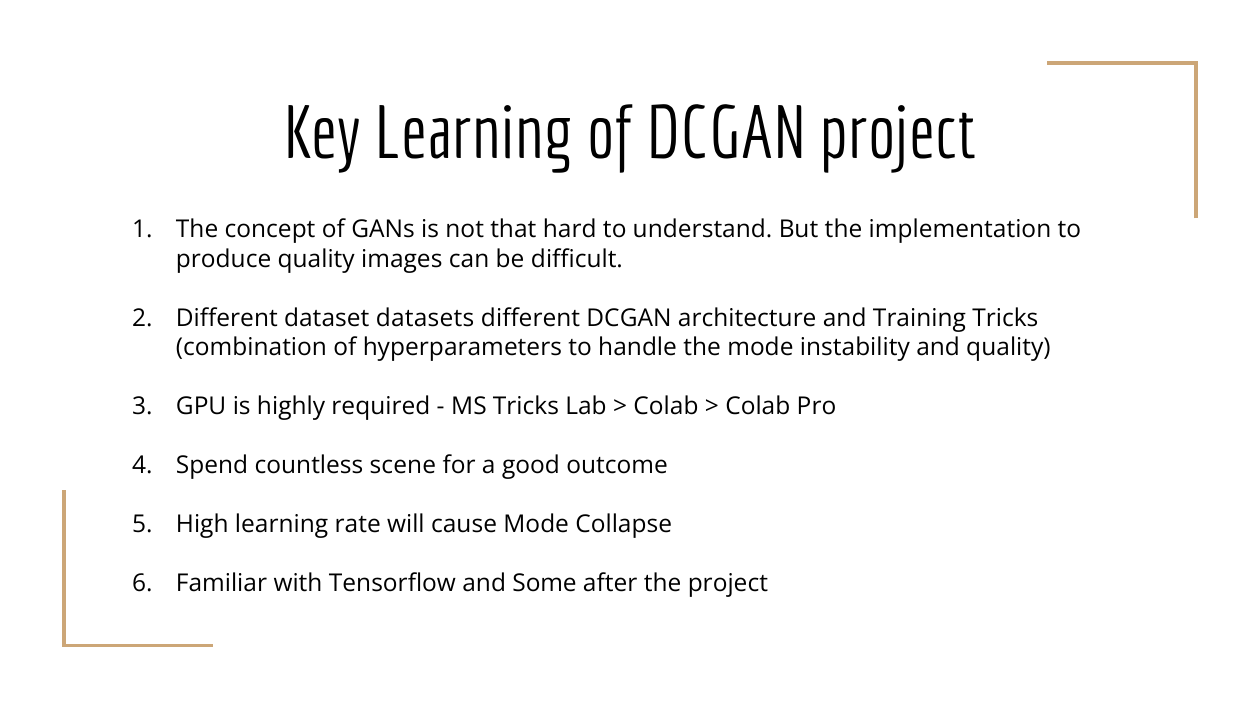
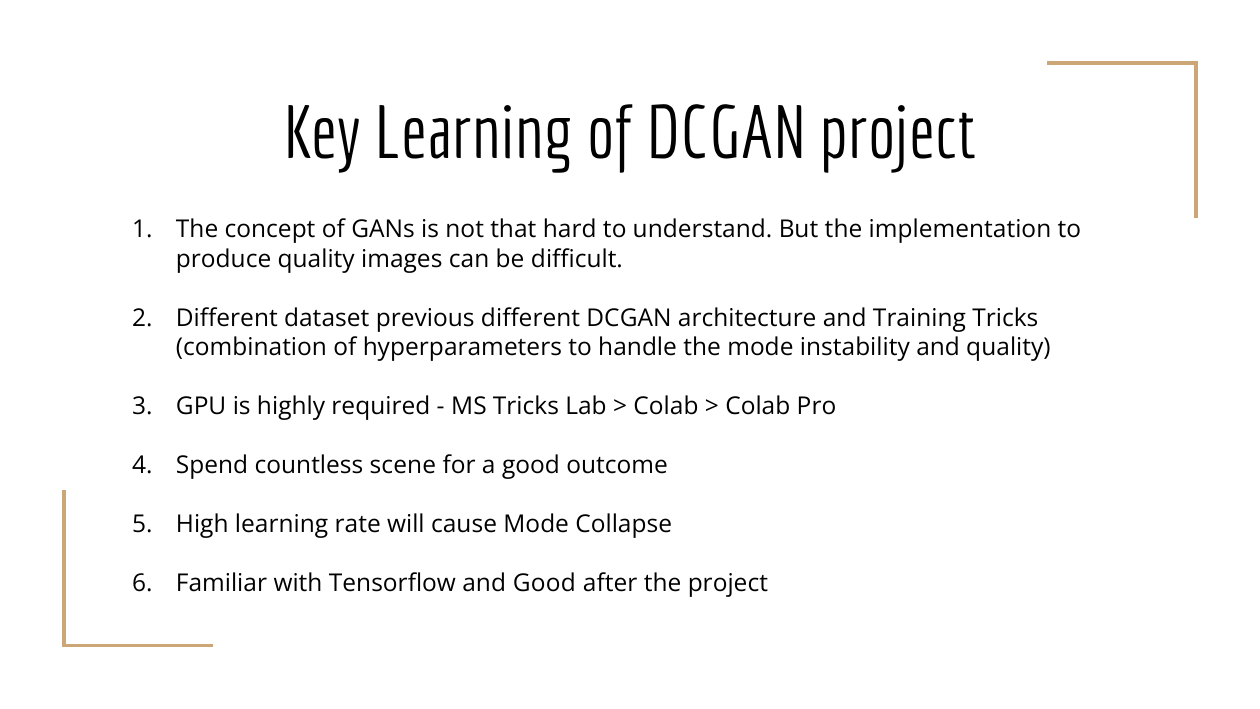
datasets: datasets -> previous (425, 318)
and Some: Some -> Good (544, 583)
